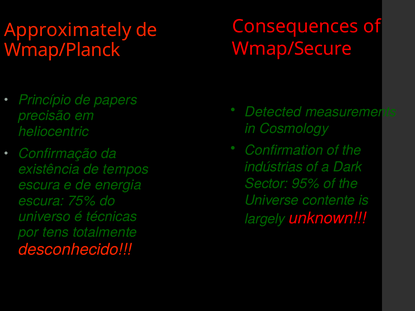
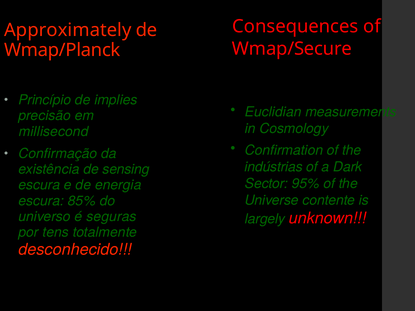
papers: papers -> implies (116, 100)
Detected: Detected -> Euclidian (273, 112)
heliocentric: heliocentric -> millisecond (54, 132)
tempos: tempos -> sensing (126, 169)
75%: 75% -> 85% (82, 201)
técnicas: técnicas -> seguras (112, 217)
